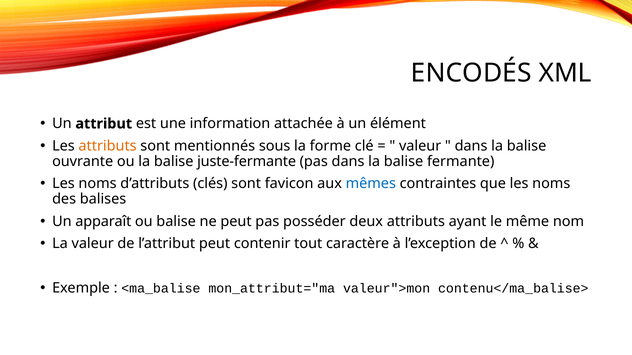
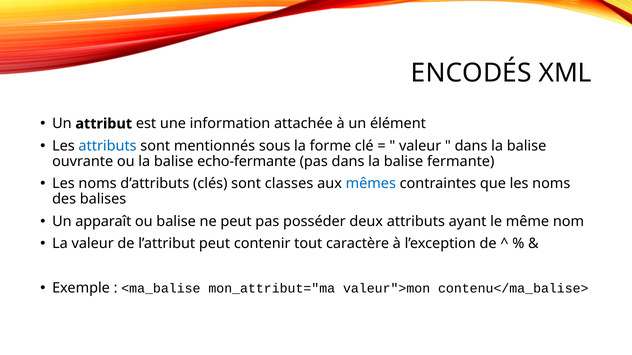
attributs colour: orange -> blue (108, 146)
juste-fermante: juste-fermante -> echo-fermante (247, 162)
favicon: favicon -> classes (289, 184)
